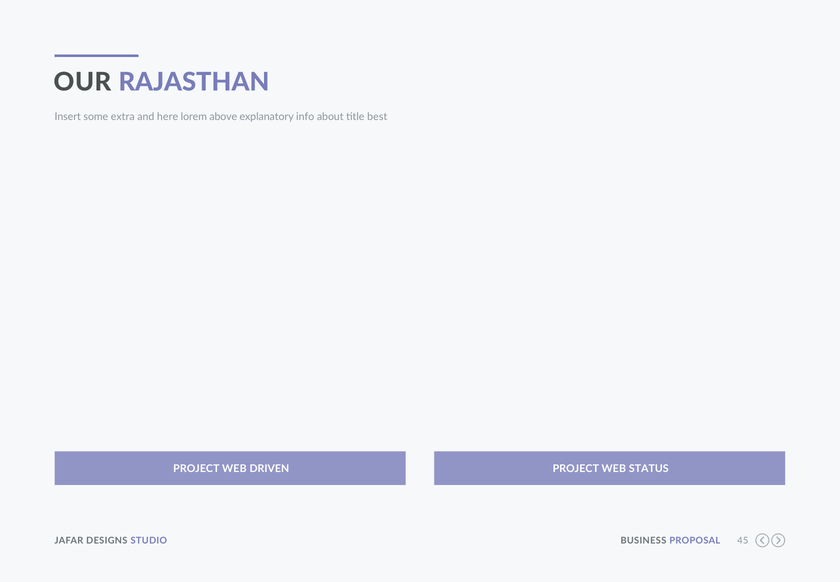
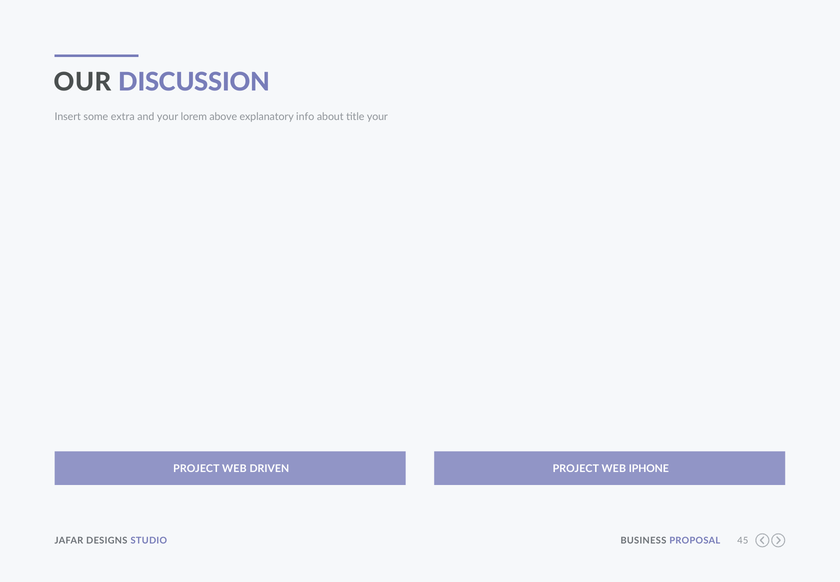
RAJASTHAN: RAJASTHAN -> DISCUSSION (194, 82)
and here: here -> your (168, 117)
title best: best -> your (377, 117)
STATUS: STATUS -> IPHONE (649, 468)
